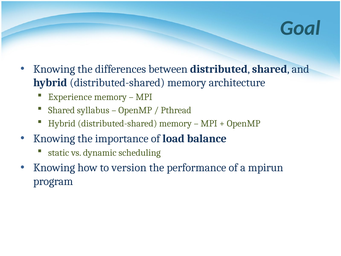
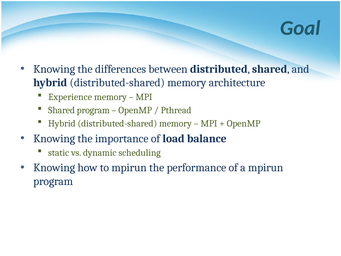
Shared syllabus: syllabus -> program (93, 110)
to version: version -> mpirun (129, 168)
